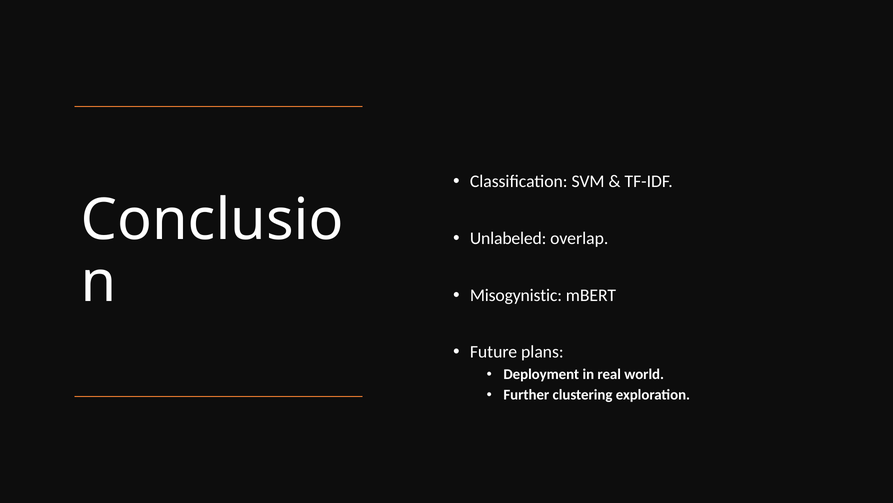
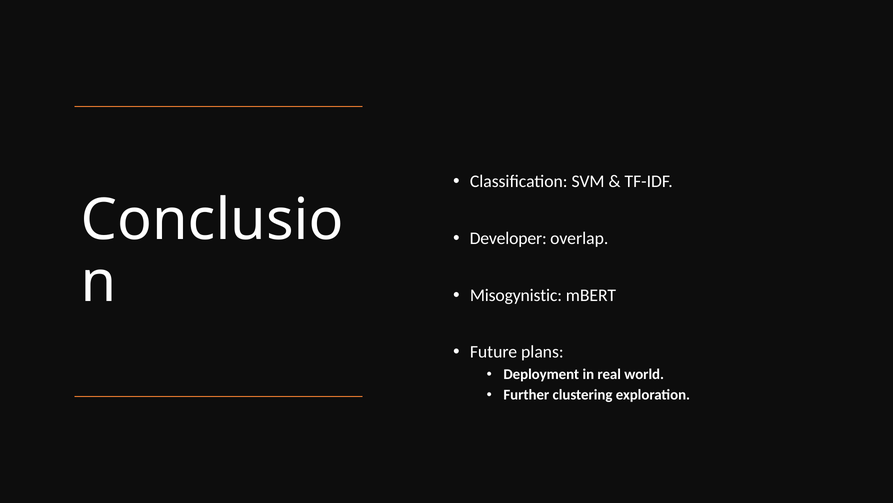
Unlabeled: Unlabeled -> Developer (508, 238)
